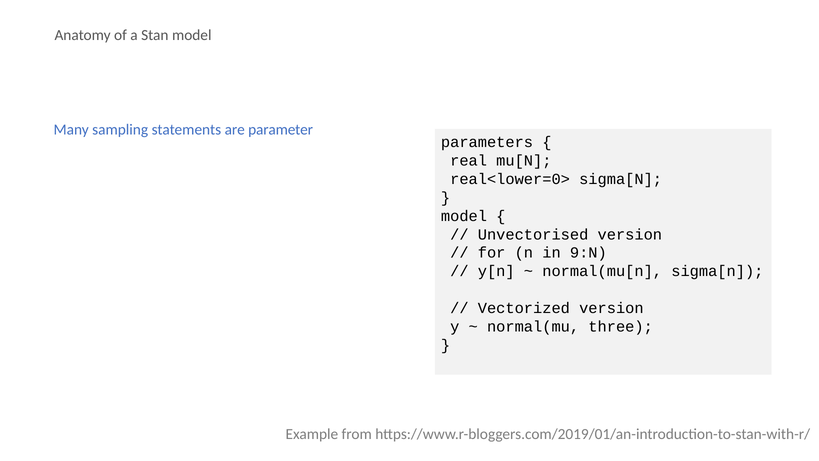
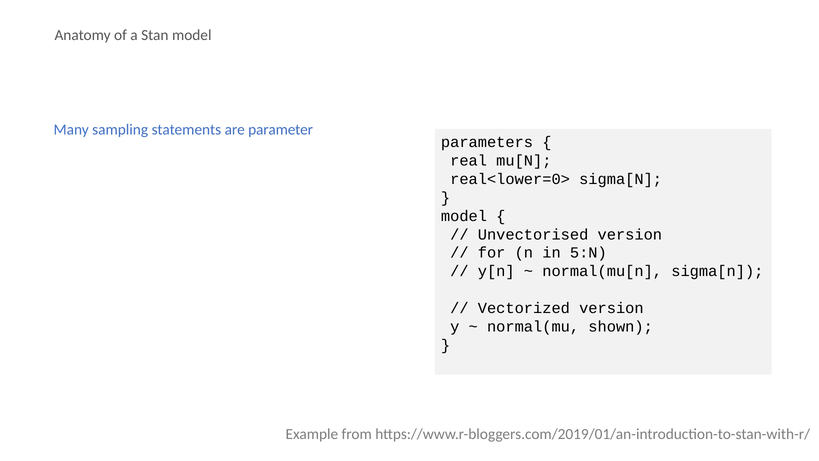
9:N: 9:N -> 5:N (588, 253)
three: three -> shown (621, 326)
